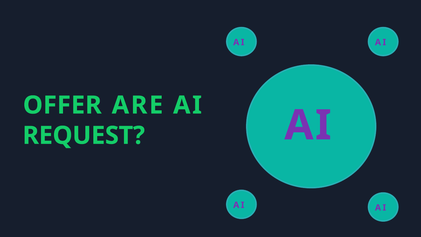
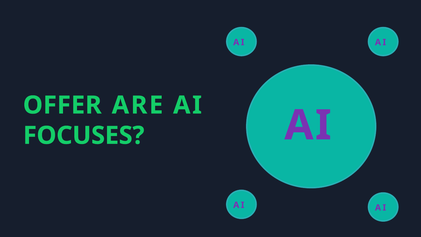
REQUEST: REQUEST -> FOCUSES (84, 135)
